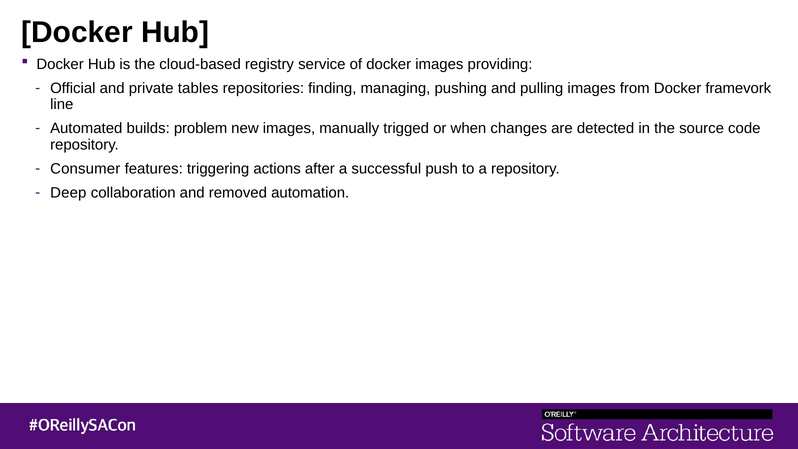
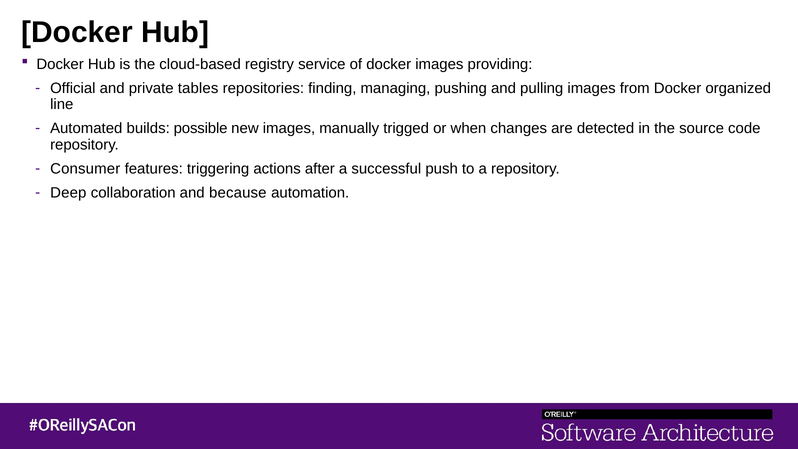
framevork: framevork -> organized (738, 88)
problem: problem -> possible (201, 128)
removed: removed -> because (238, 193)
